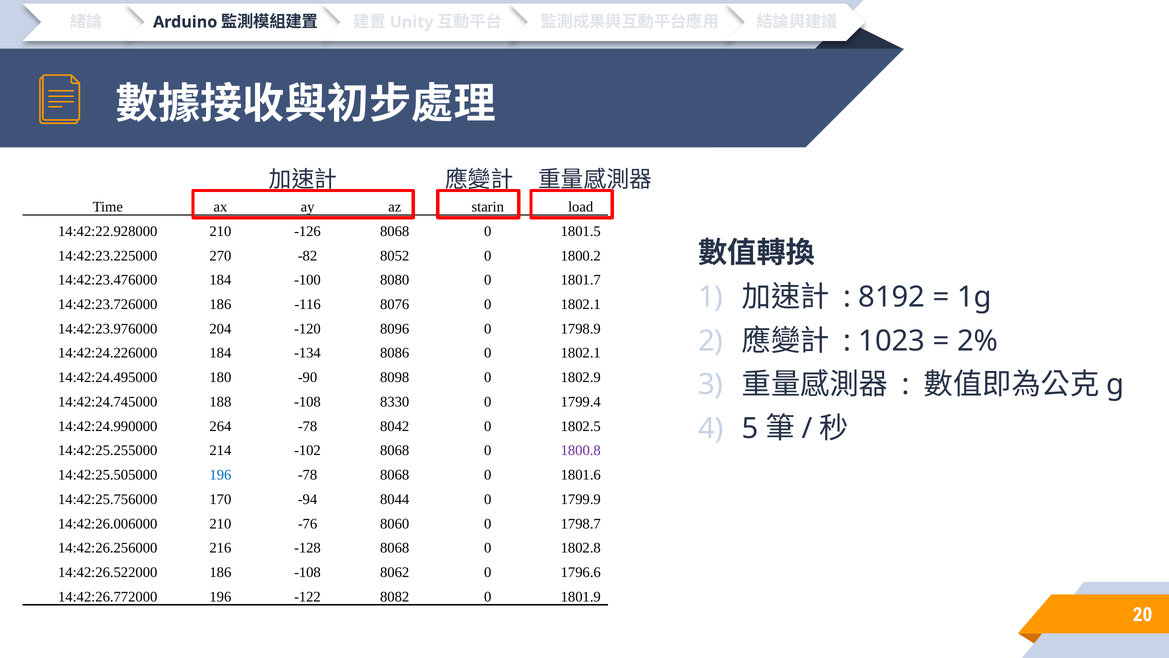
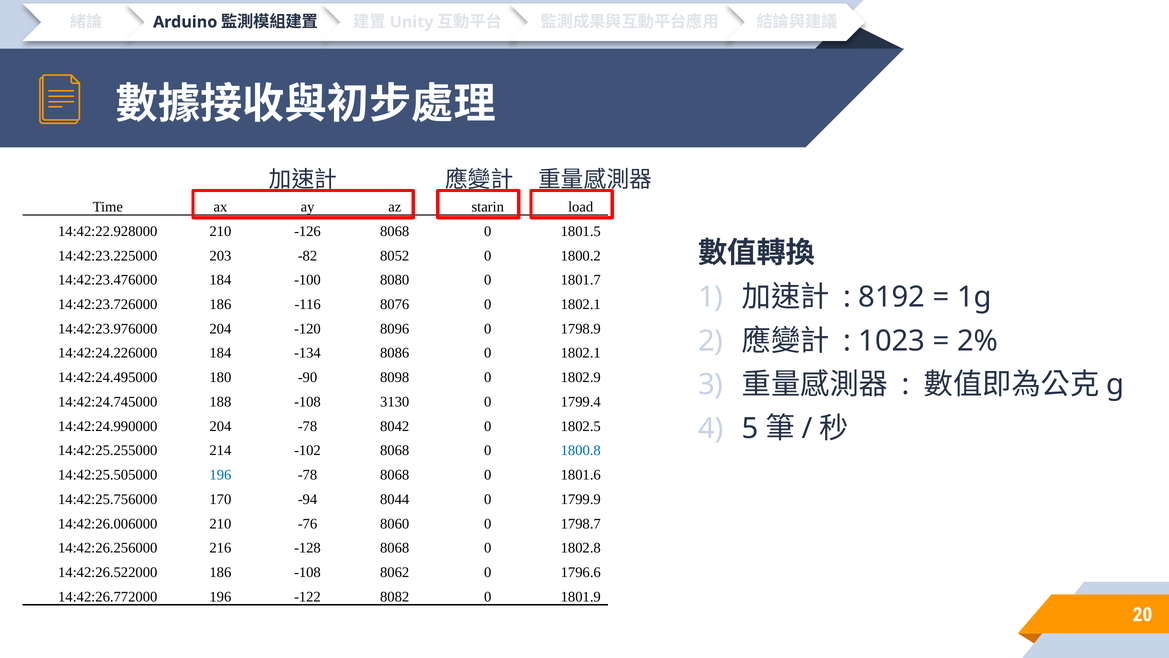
270: 270 -> 203 (220, 256)
8330: 8330 -> 3130 (395, 402)
14:42:24.990000 264: 264 -> 204 (220, 426)
1800.8 colour: purple -> blue (581, 450)
